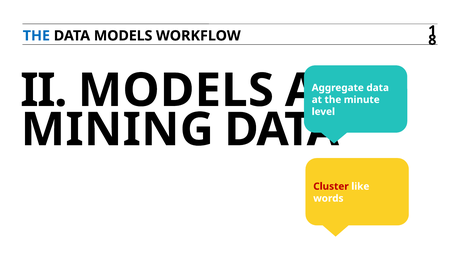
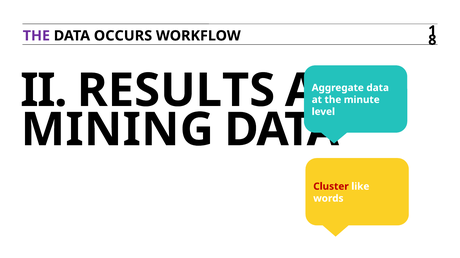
THE colour: blue -> purple (36, 36)
DATA MODELS: MODELS -> OCCURS (123, 36)
II MODELS: MODELS -> RESULTS (176, 91)
